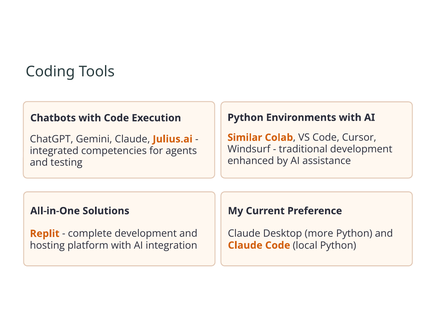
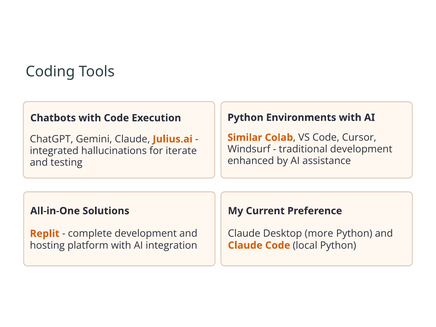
competencies: competencies -> hallucinations (114, 151)
agents: agents -> iterate (181, 151)
